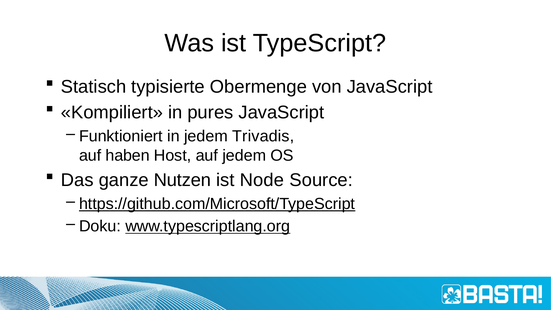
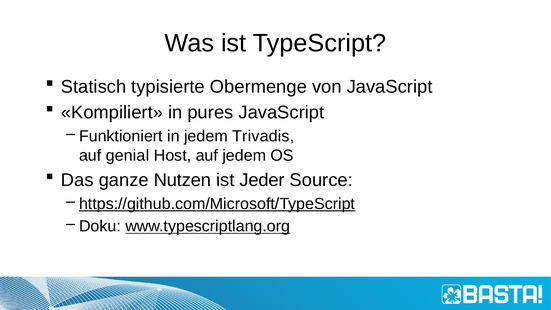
haben: haben -> genial (127, 155)
Node: Node -> Jeder (262, 180)
